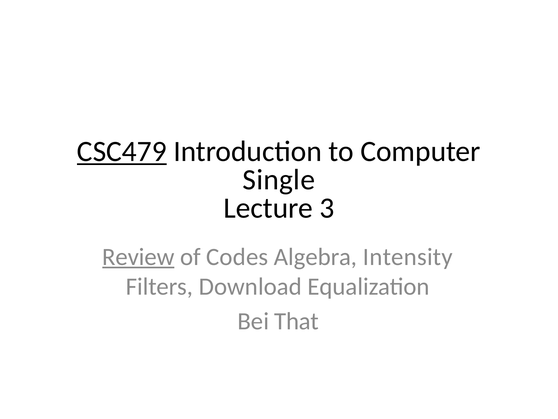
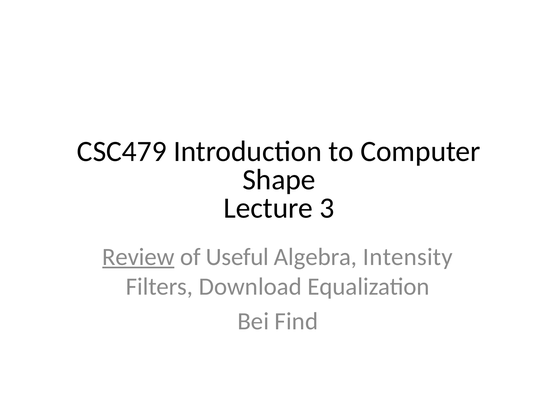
CSC479 underline: present -> none (122, 151)
Single: Single -> Shape (279, 180)
Codes: Codes -> Useful (237, 257)
That: That -> Find (296, 321)
